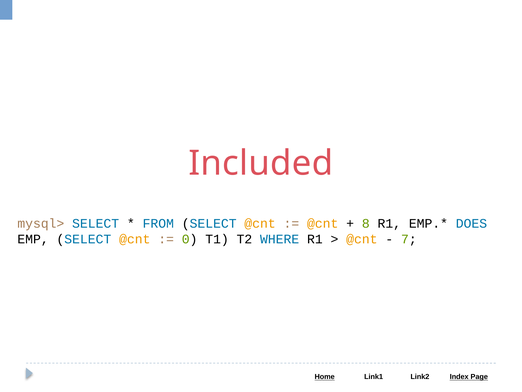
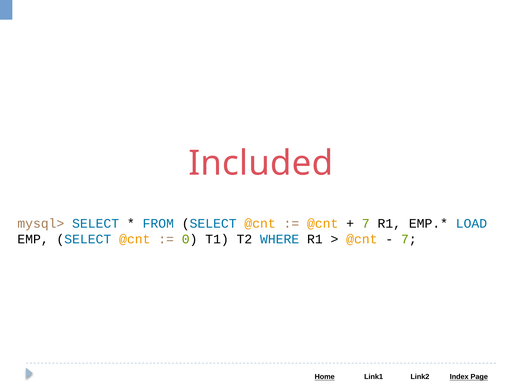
8: 8 -> 7 (366, 223)
DOES: DOES -> LOAD (471, 223)
